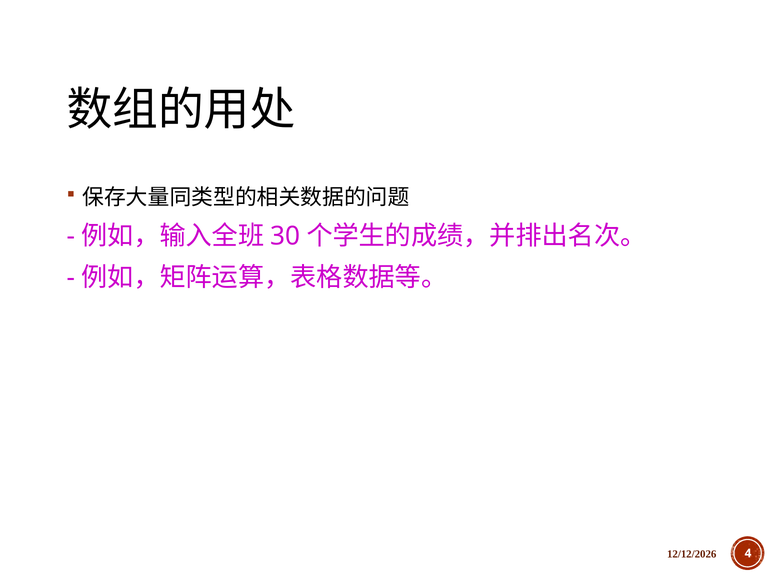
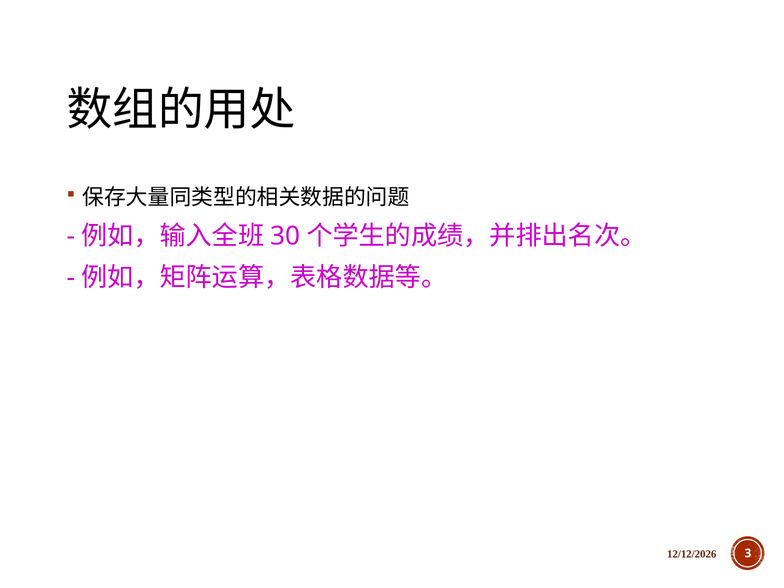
4: 4 -> 3 (748, 553)
